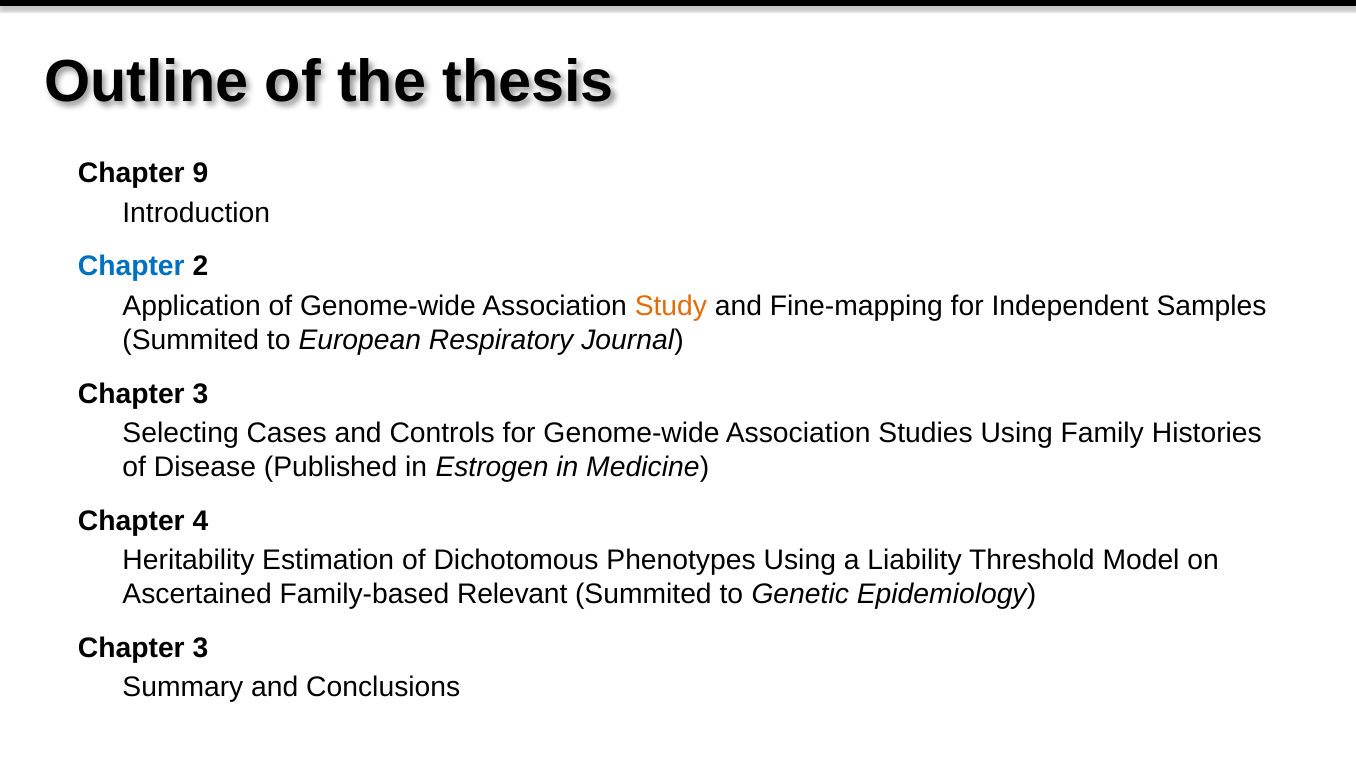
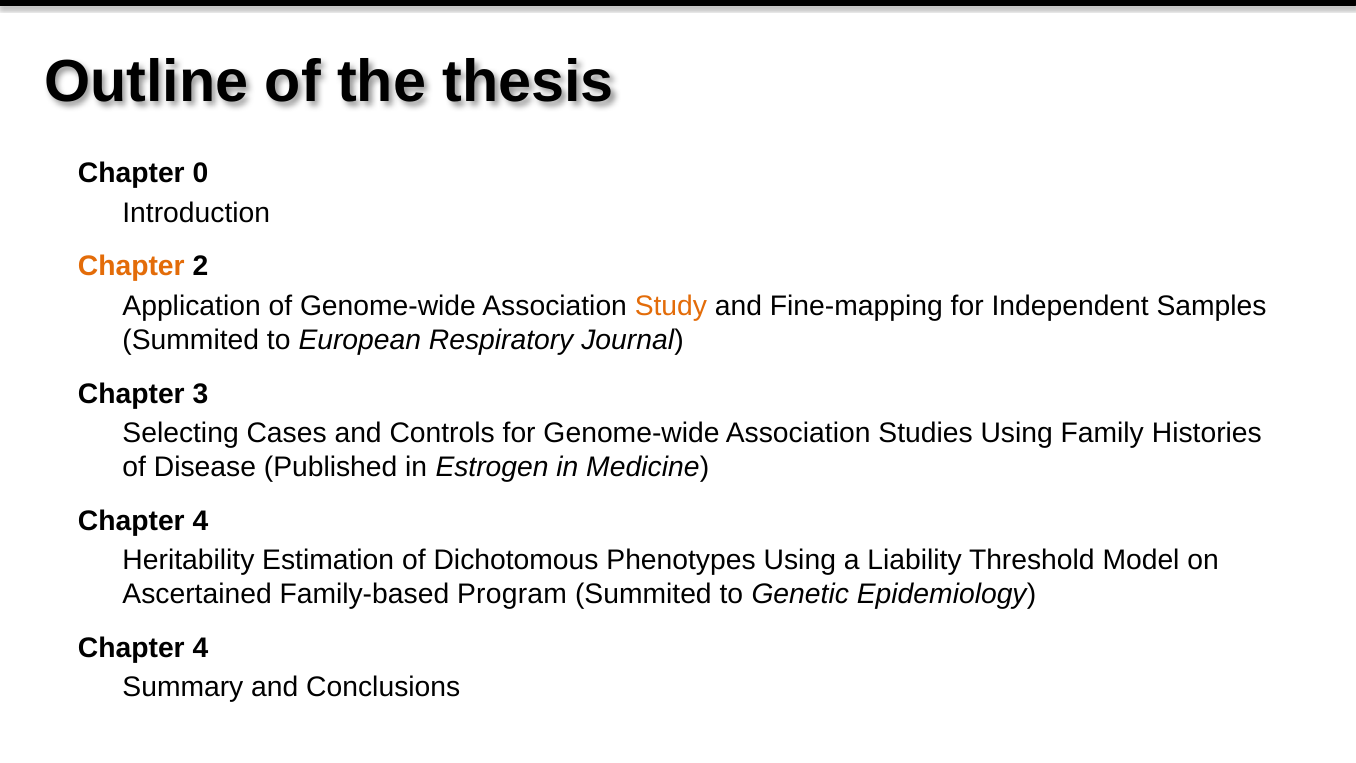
9: 9 -> 0 (200, 173)
Chapter colour: blue -> orange (131, 266)
Relevant: Relevant -> Program (512, 594)
3: 3 -> 4 (200, 648)
